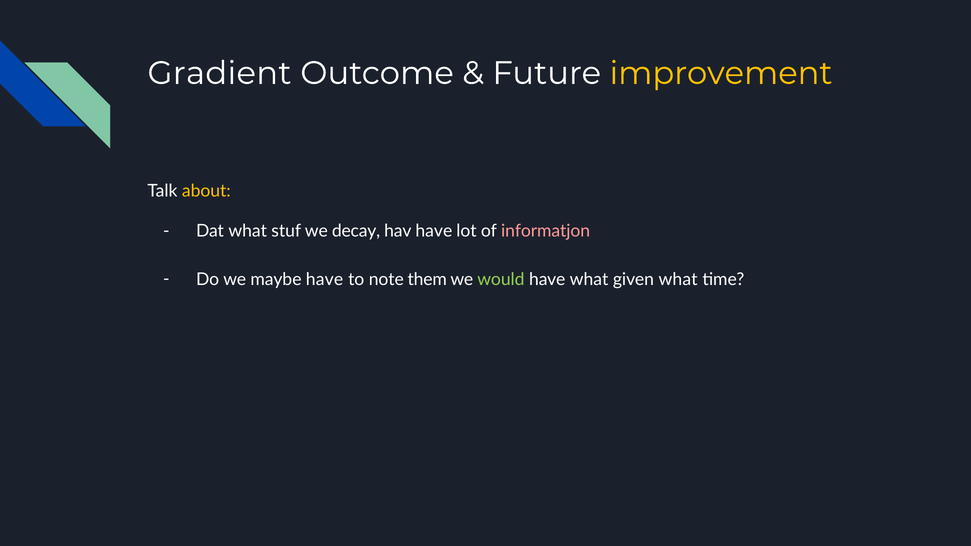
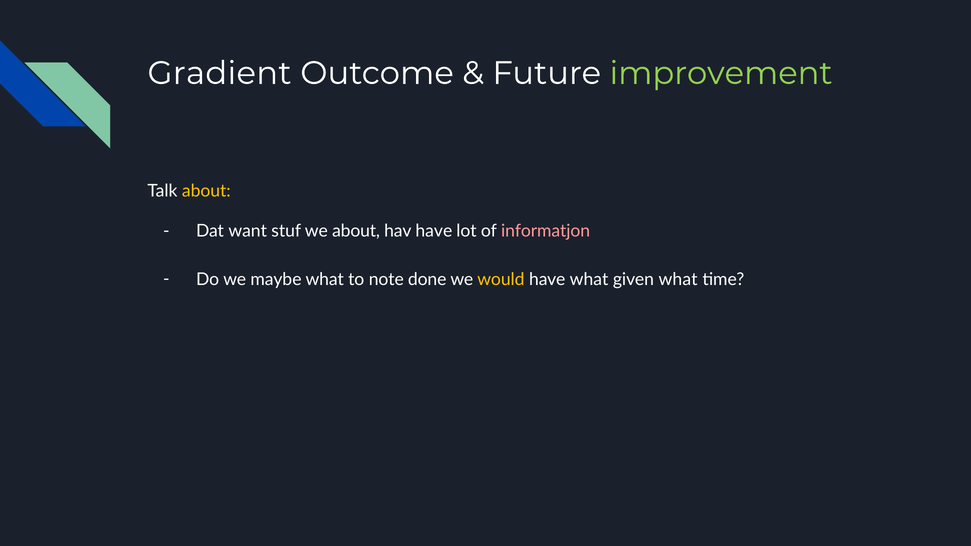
improvement colour: yellow -> light green (721, 73)
Dat what: what -> want (248, 231)
we decay: decay -> about (356, 231)
maybe have: have -> what (325, 279)
them: them -> done (427, 279)
would colour: light green -> yellow (501, 279)
